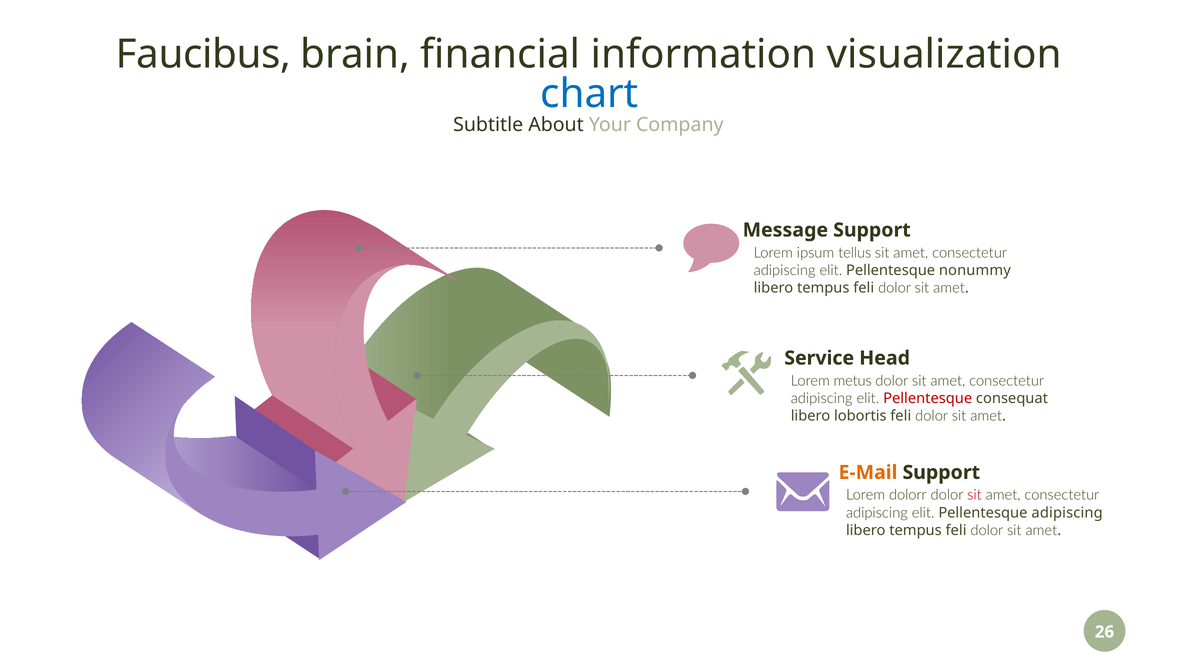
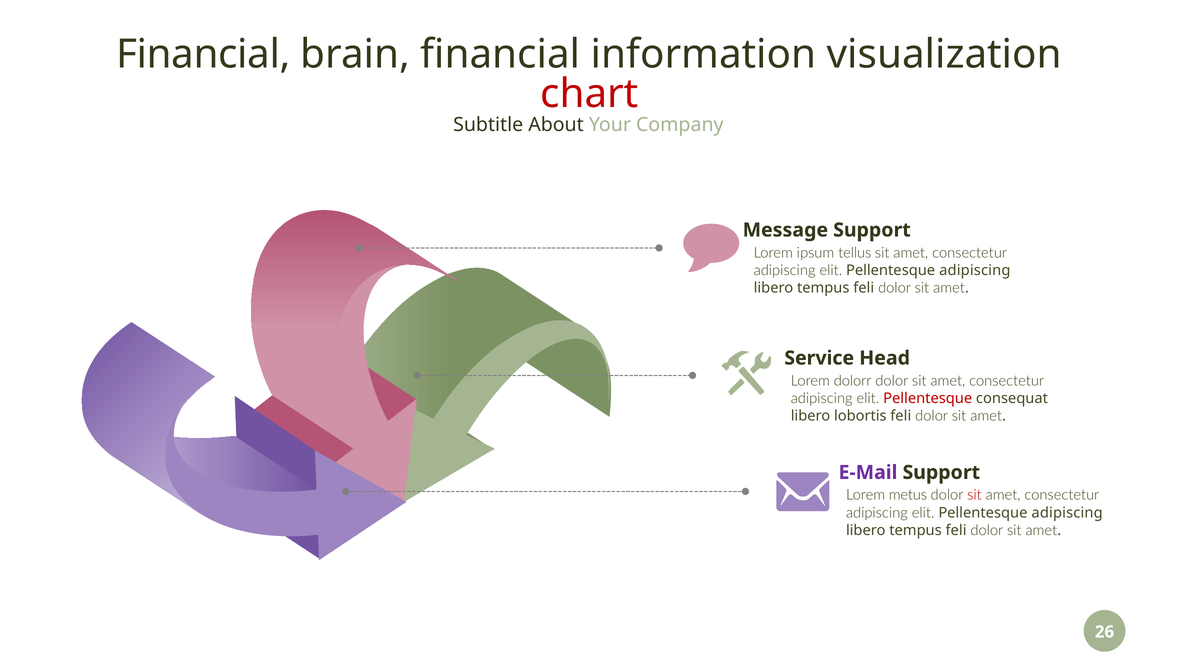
Faucibus: Faucibus -> Financial (203, 55)
chart colour: blue -> red (589, 94)
nonummy: nonummy -> adipiscing (975, 270)
metus: metus -> dolorr (853, 381)
E-Mail colour: orange -> purple (868, 473)
dolorr: dolorr -> metus (908, 495)
